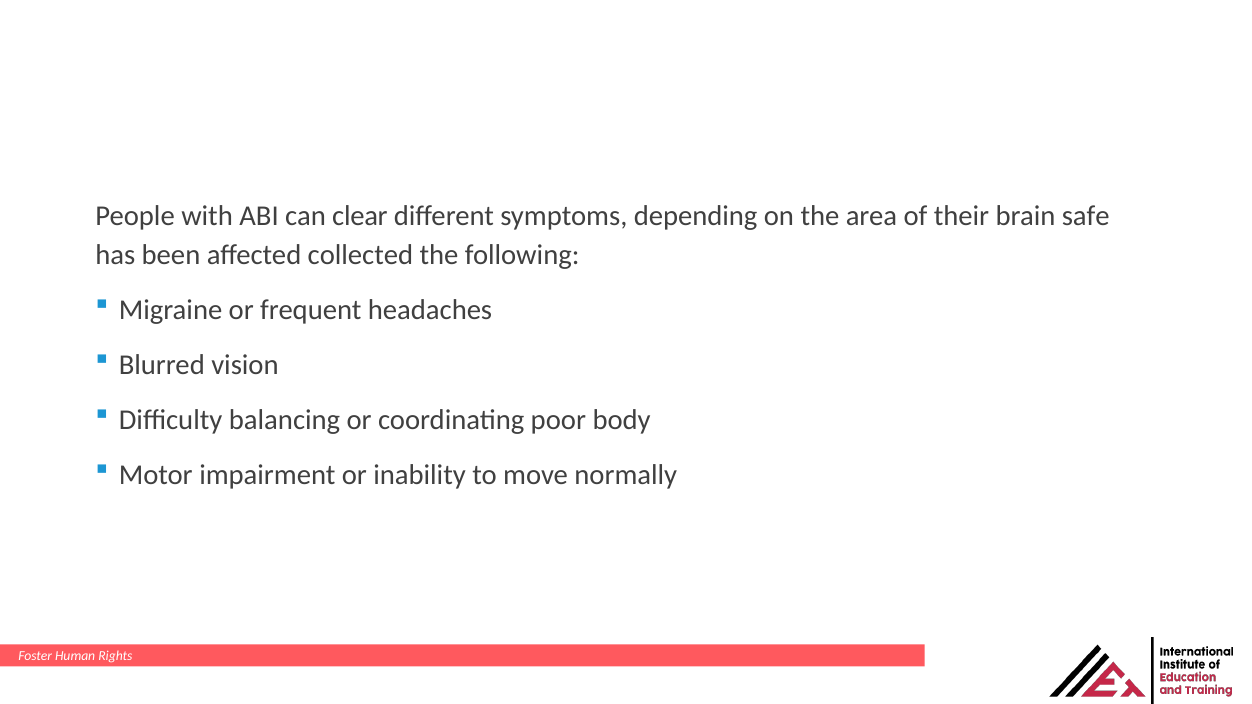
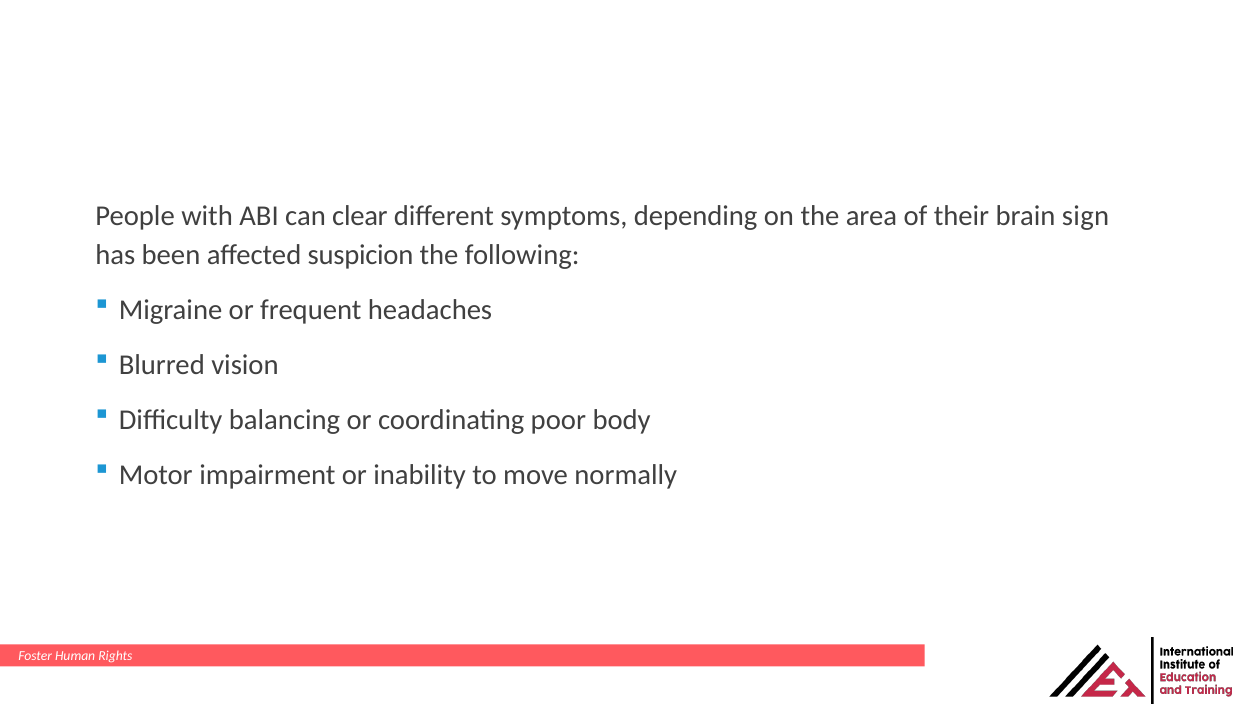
safe: safe -> sign (1086, 216)
collected: collected -> suspicion (361, 255)
